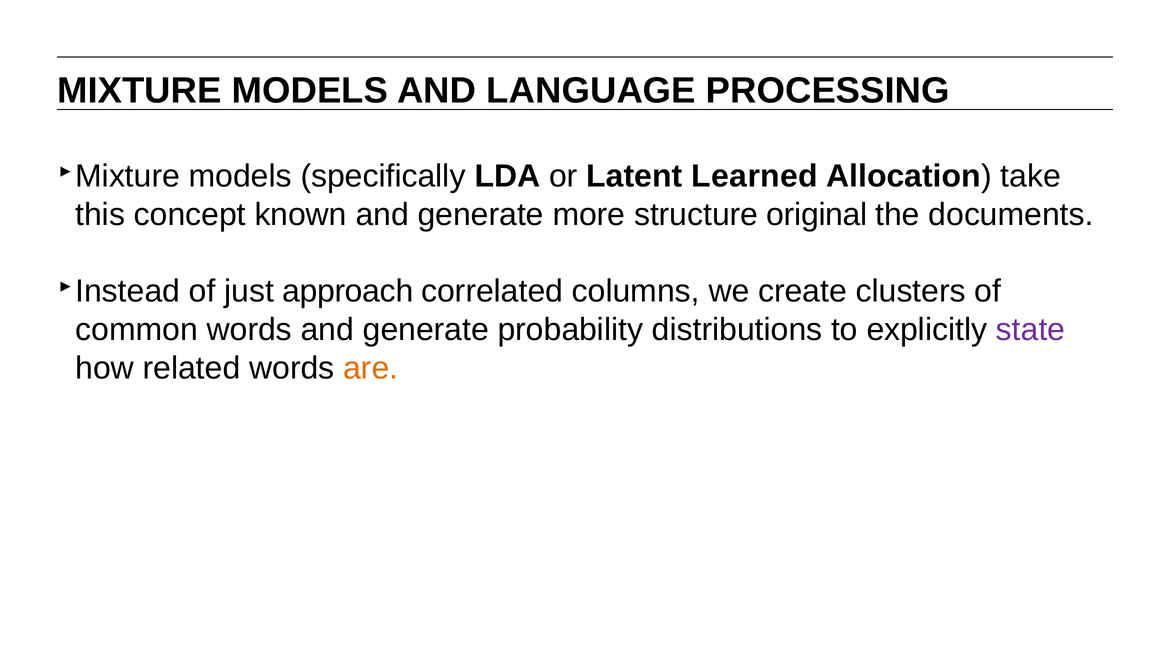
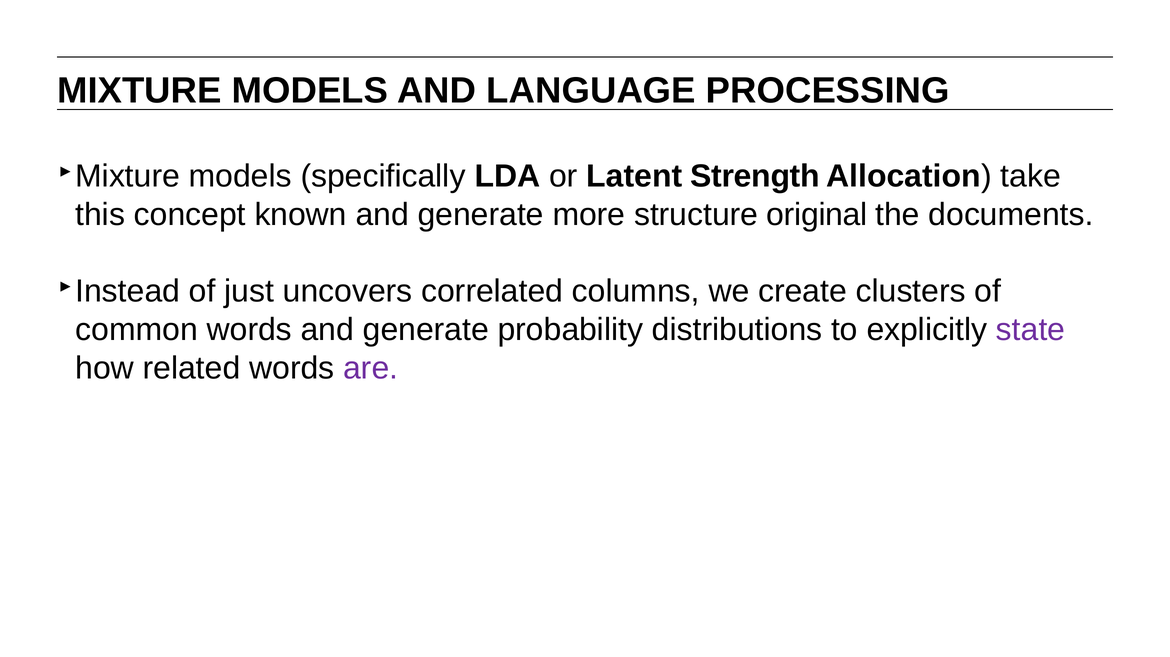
Learned: Learned -> Strength (755, 176)
approach: approach -> uncovers (348, 291)
are colour: orange -> purple (371, 368)
